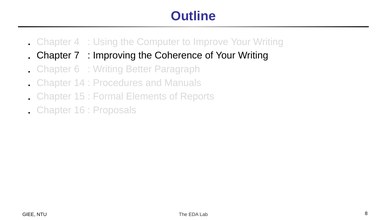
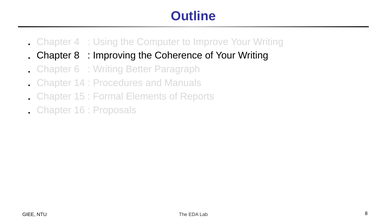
Chapter 7: 7 -> 8 (77, 55)
